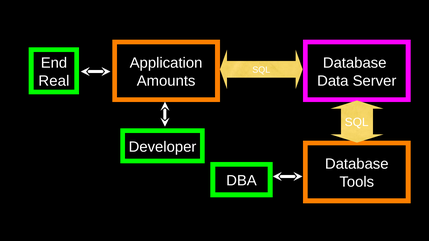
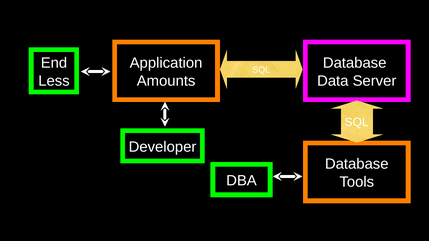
Real: Real -> Less (54, 81)
